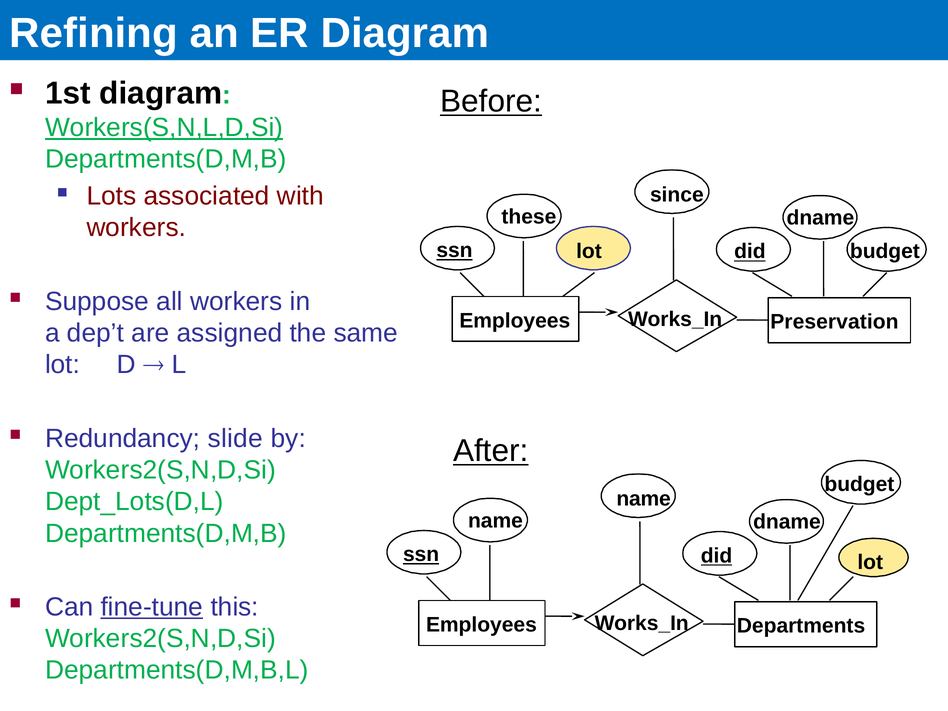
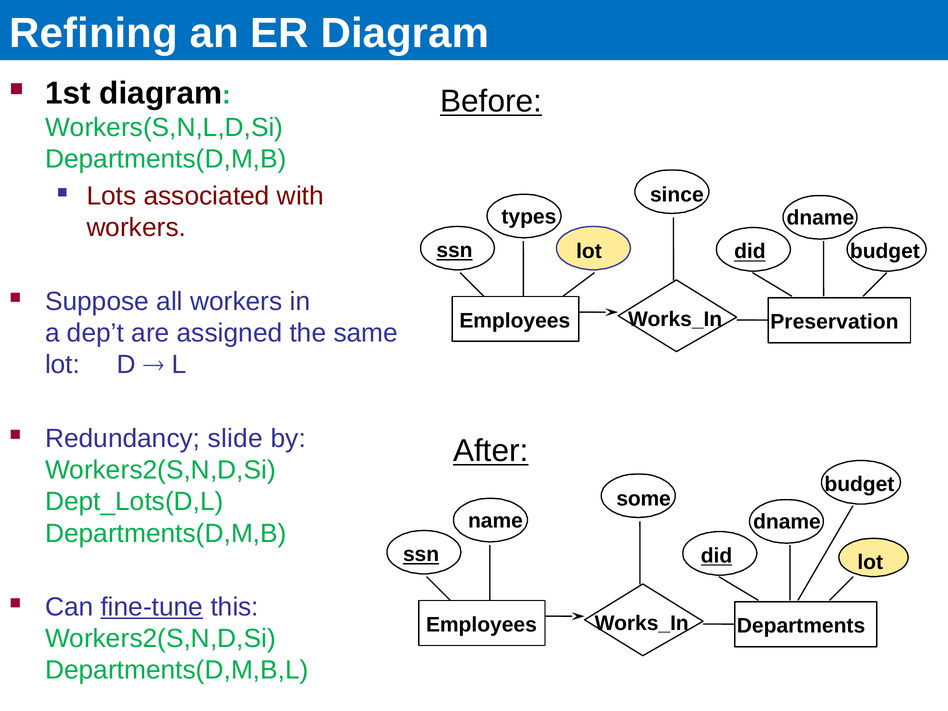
Workers(S,N,L,D,Si underline: present -> none (164, 128)
these: these -> types (529, 217)
name: name -> some (644, 499)
